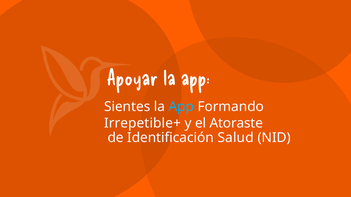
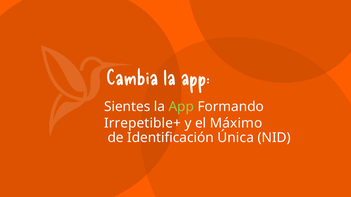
Apoyar: Apoyar -> Cambia (132, 78)
App colour: light blue -> light green (181, 107)
Atoraste: Atoraste -> Máximo (236, 123)
Salud: Salud -> Única (236, 138)
